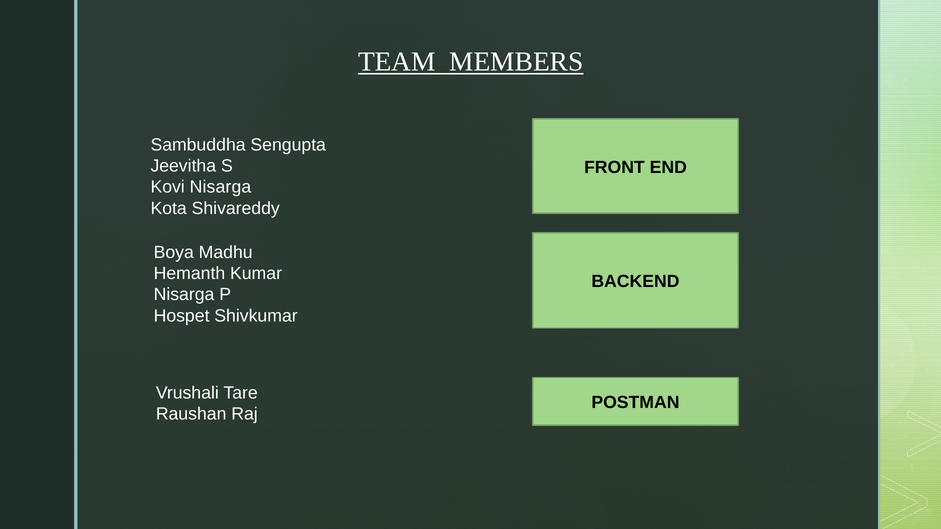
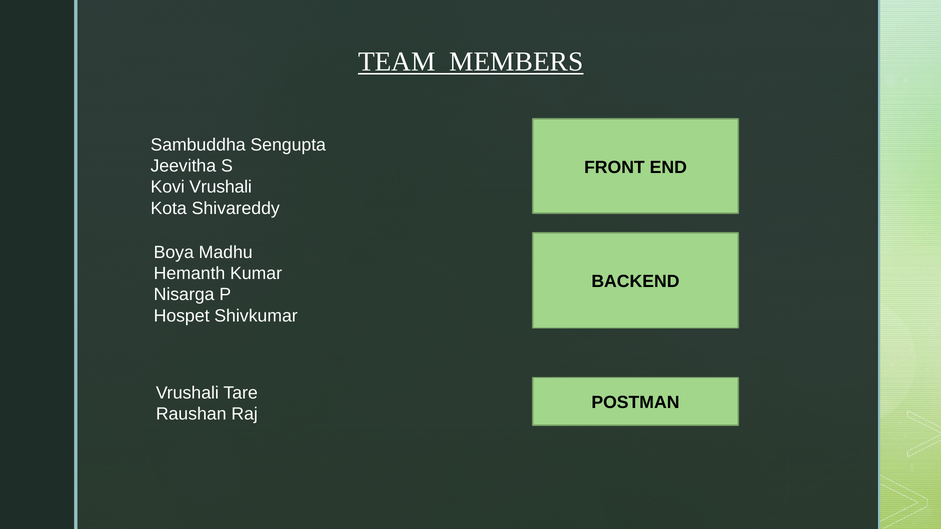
Kovi Nisarga: Nisarga -> Vrushali (221, 187)
